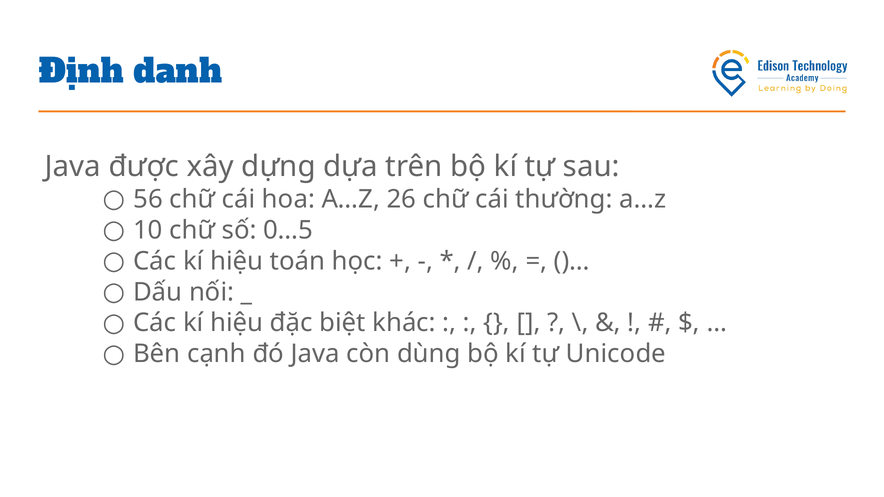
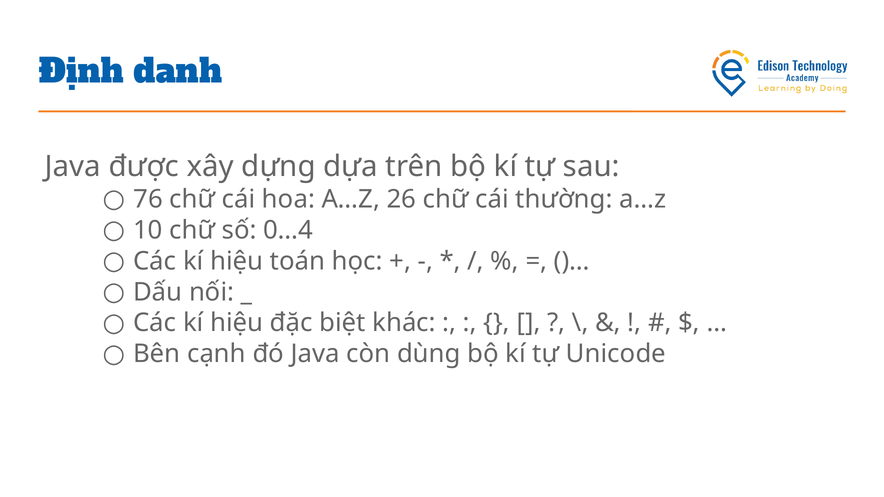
56: 56 -> 76 (148, 199)
0…5: 0…5 -> 0…4 (288, 230)
